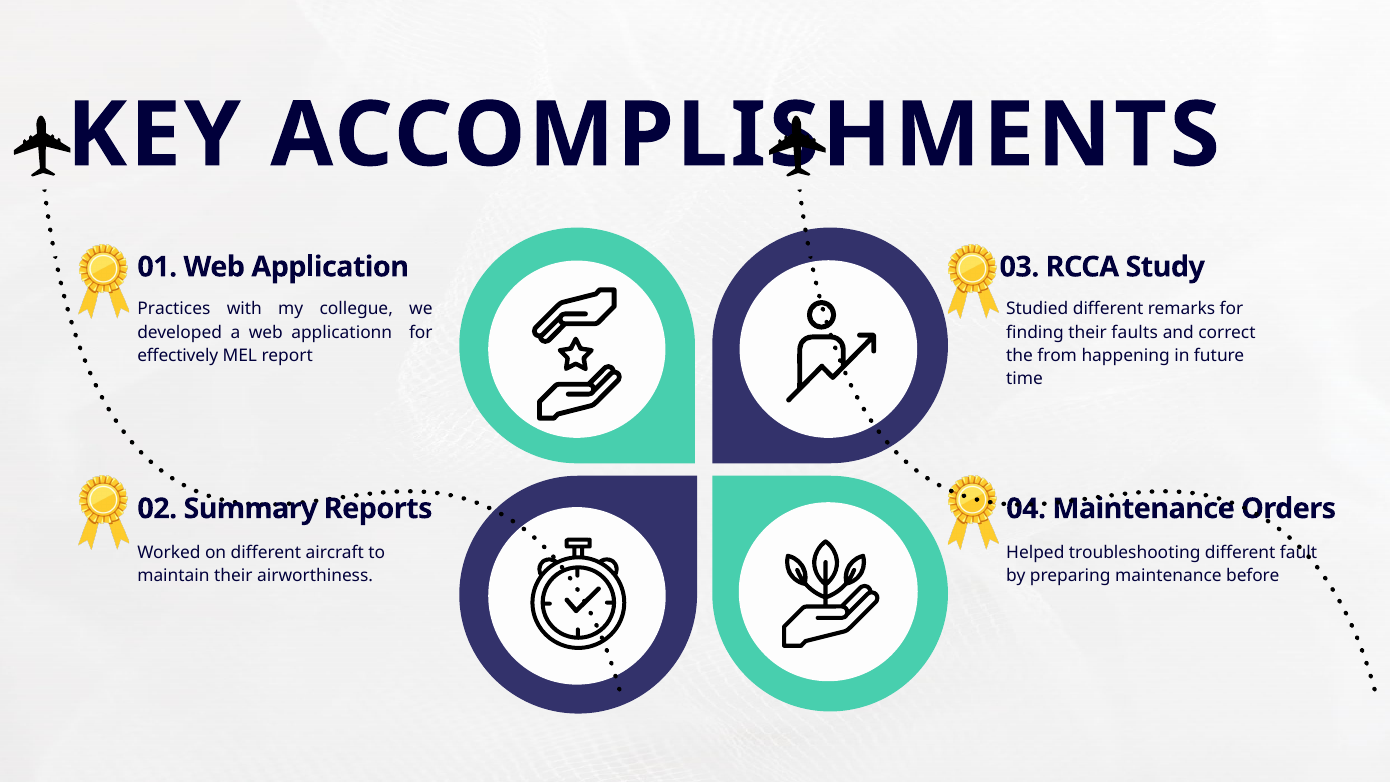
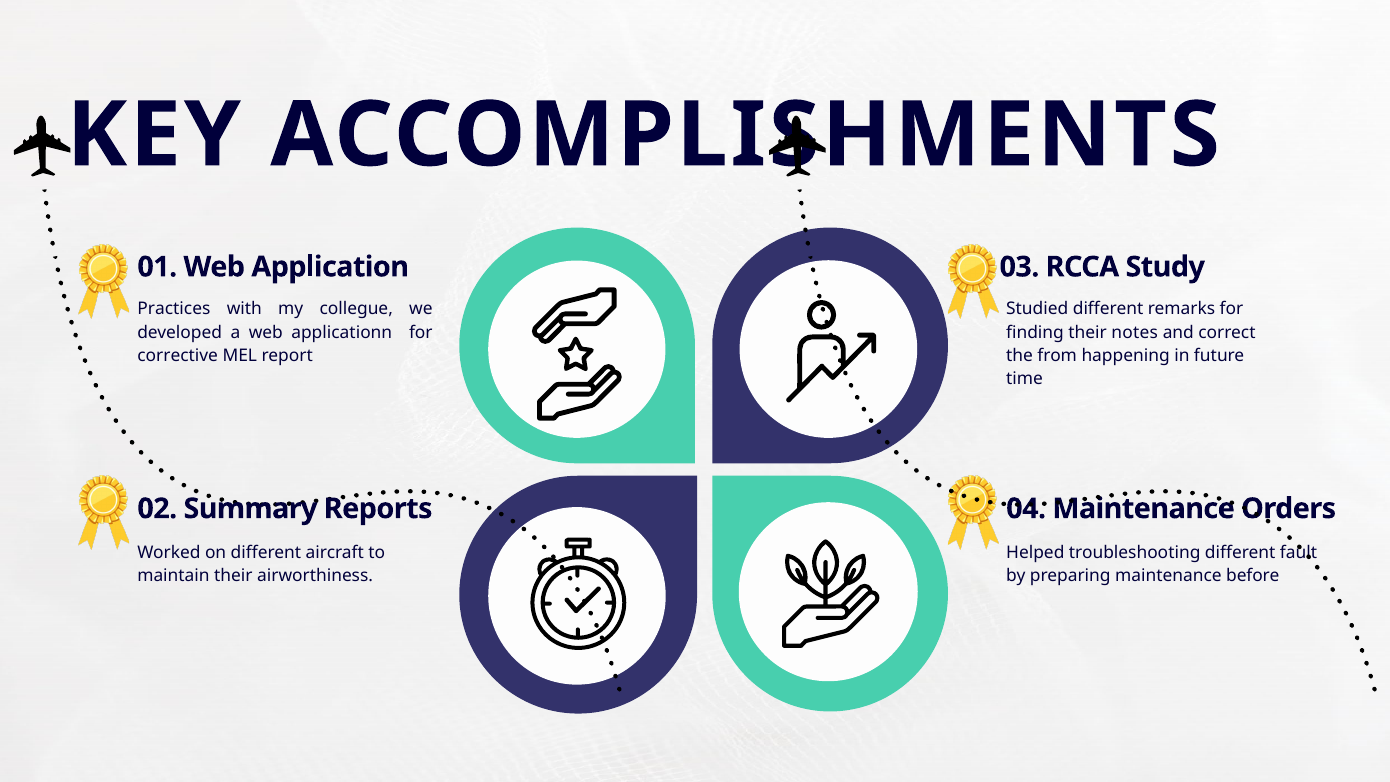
faults: faults -> notes (1135, 332)
effectively: effectively -> corrective (178, 355)
